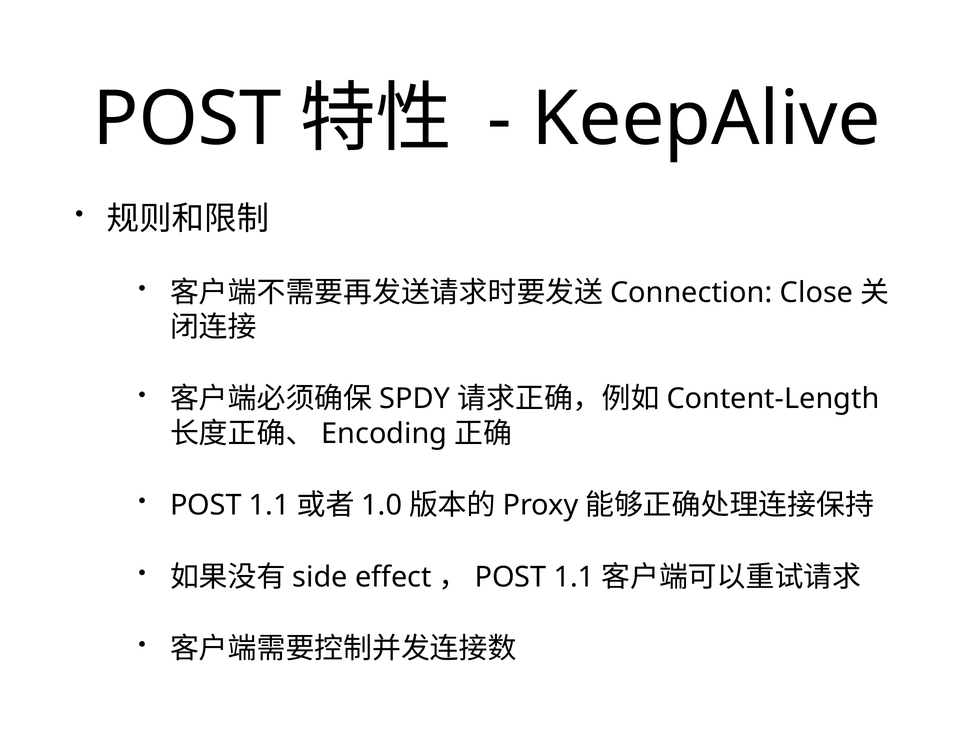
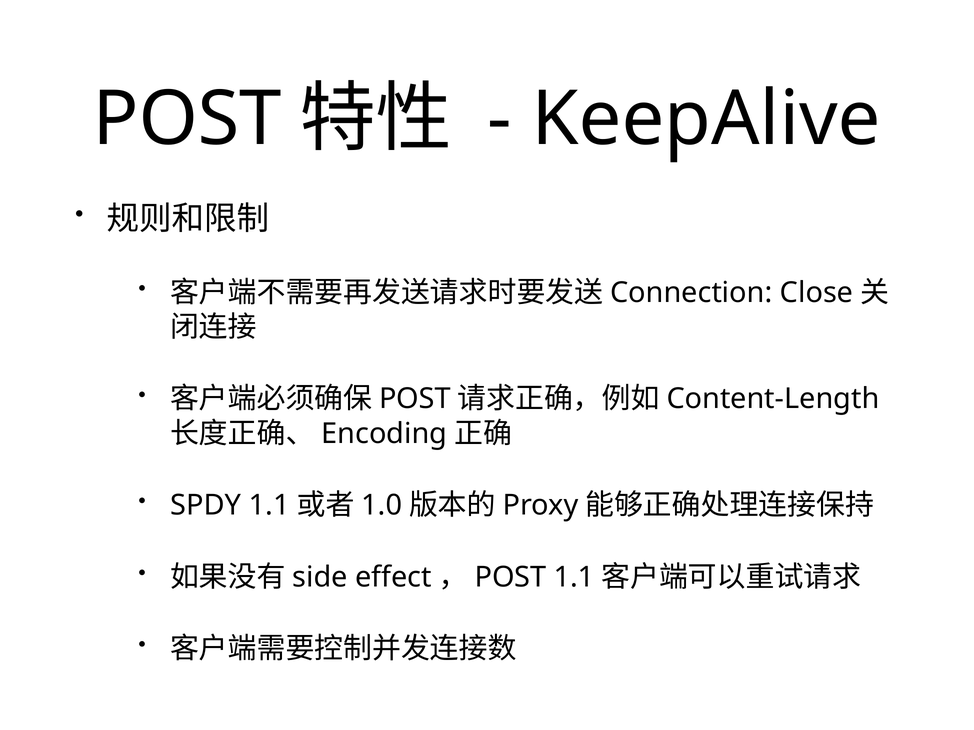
SPDY: SPDY -> POST (415, 399)
POST: POST -> SPDY (206, 506)
